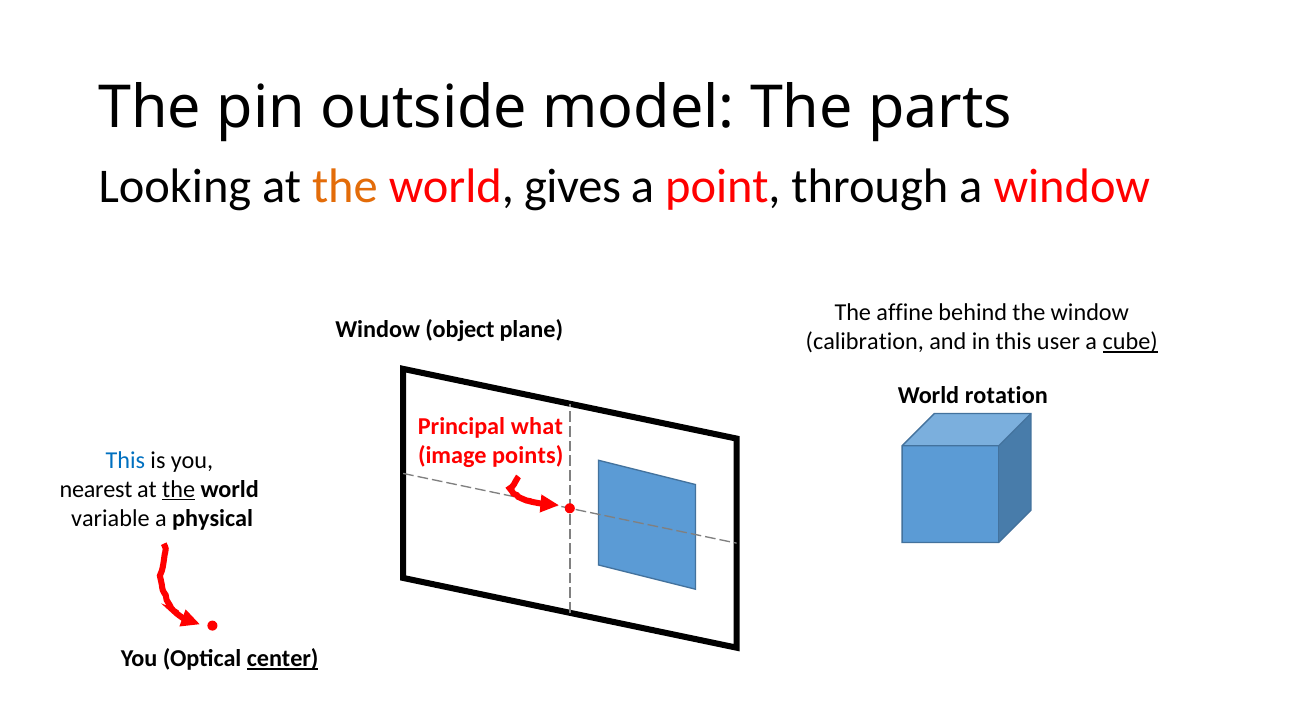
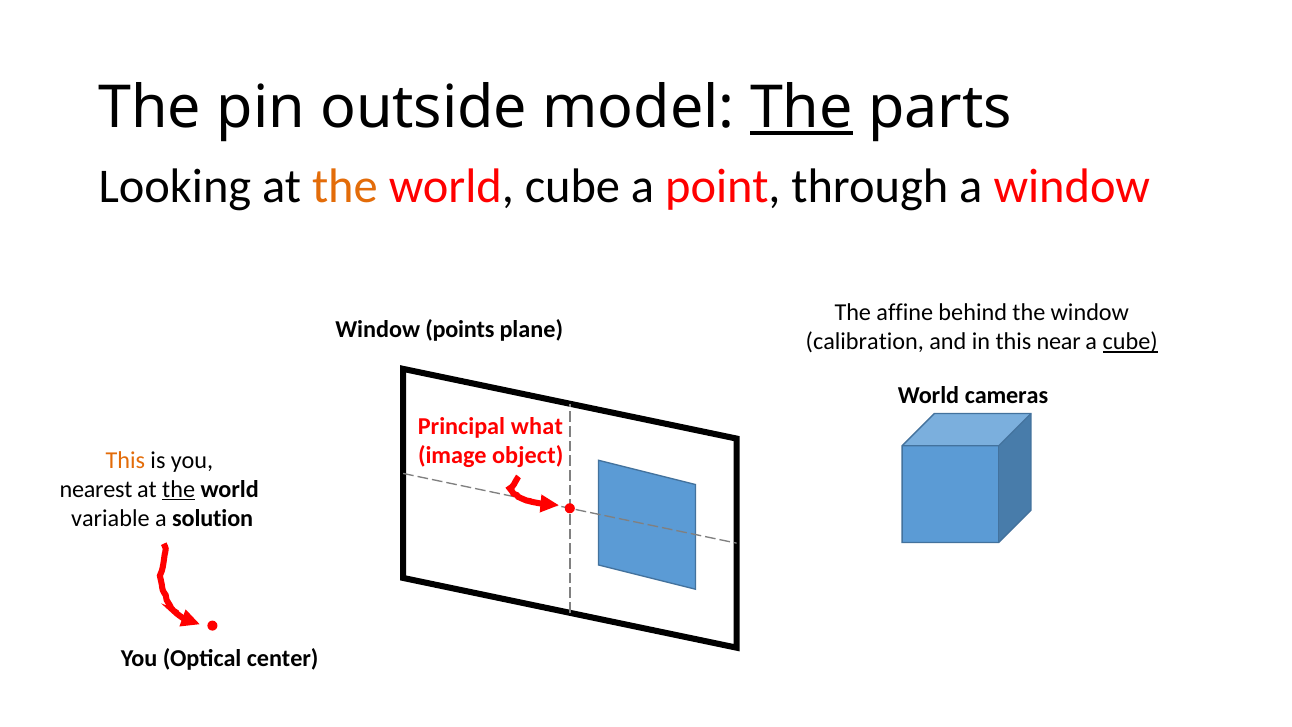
The underline: none -> present (801, 108)
world gives: gives -> cube (572, 187)
object: object -> points (460, 330)
user: user -> near (1059, 342)
rotation: rotation -> cameras (1006, 395)
points: points -> object (528, 455)
This colour: blue -> orange (125, 460)
physical: physical -> solution (213, 518)
center underline: present -> none (283, 658)
